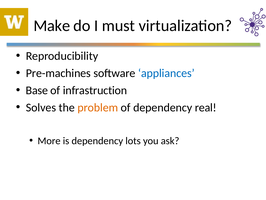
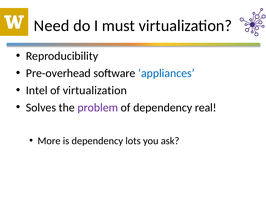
Make: Make -> Need (52, 26)
Pre-machines: Pre-machines -> Pre-overhead (58, 73)
Base: Base -> Intel (37, 90)
of infrastruction: infrastruction -> virtualization (95, 90)
problem colour: orange -> purple (98, 107)
